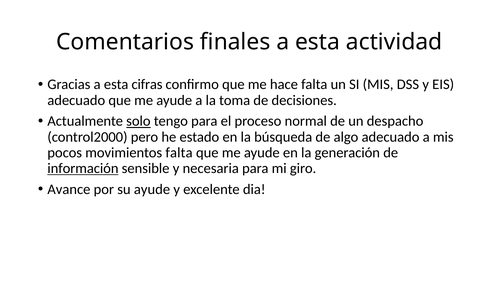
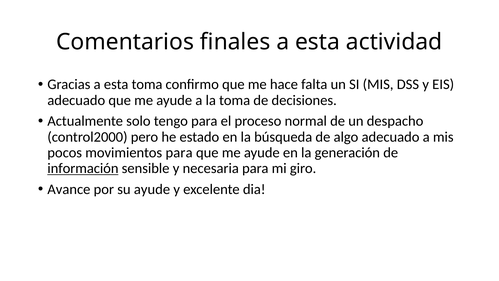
esta cifras: cifras -> toma (147, 84)
solo underline: present -> none (138, 121)
movimientos falta: falta -> para (179, 152)
